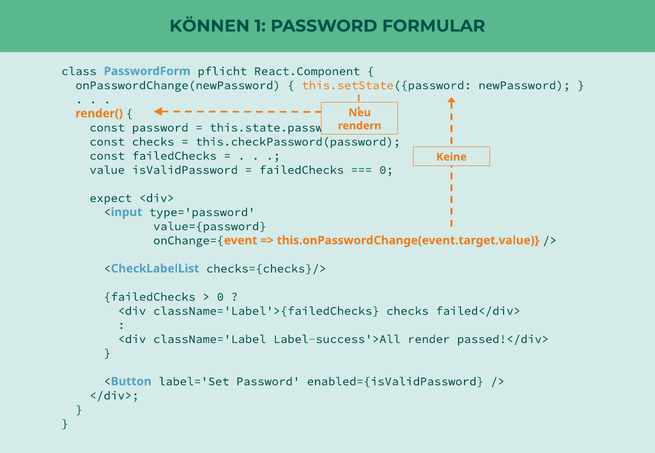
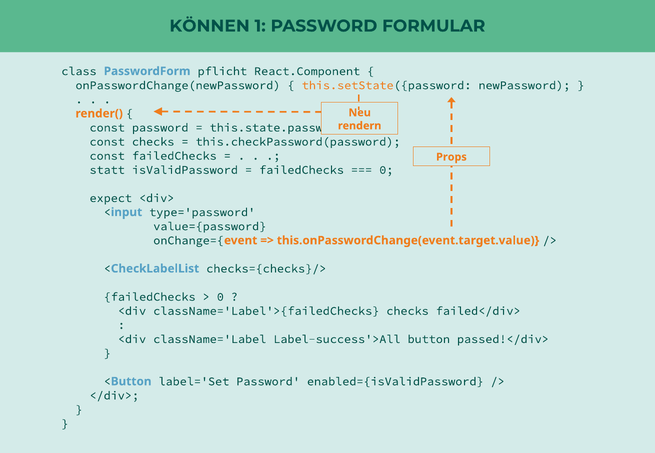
Keine: Keine -> Props (451, 157)
value: value -> statt (107, 170)
render: render -> button (429, 339)
